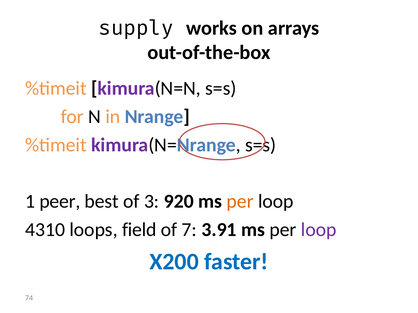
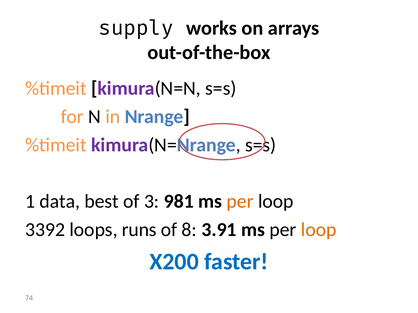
peer: peer -> data (60, 202)
920: 920 -> 981 (179, 202)
4310: 4310 -> 3392 (45, 230)
field: field -> runs (139, 230)
7: 7 -> 8 (189, 230)
loop colour: purple -> orange (319, 230)
